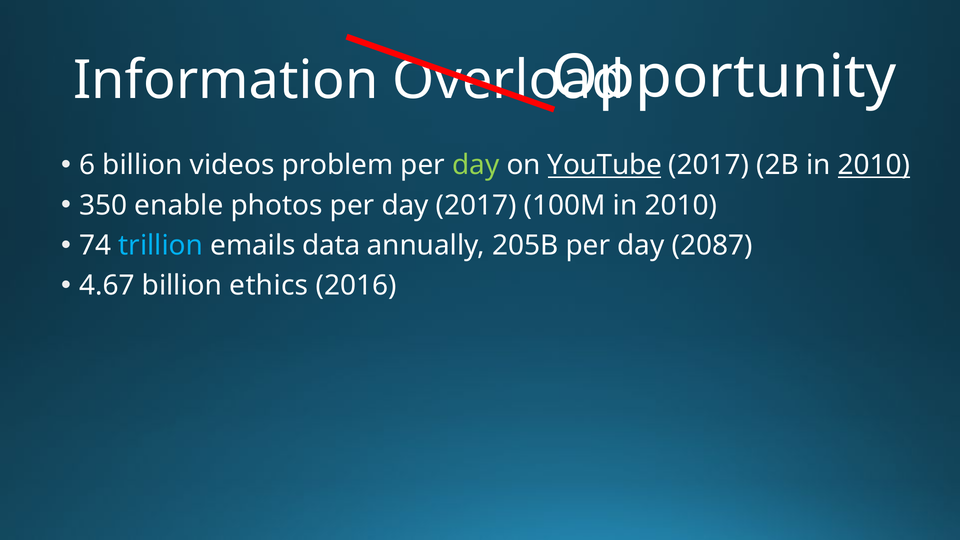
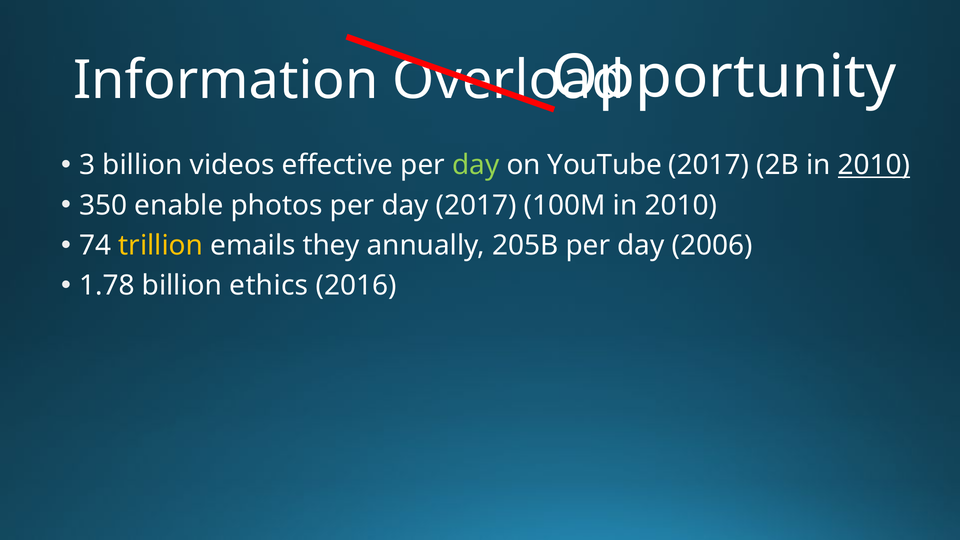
6: 6 -> 3 (87, 165)
problem: problem -> effective (338, 165)
YouTube underline: present -> none (605, 165)
trillion colour: light blue -> yellow (161, 245)
data: data -> they (331, 245)
2087: 2087 -> 2006 (712, 245)
4.67: 4.67 -> 1.78 (107, 286)
